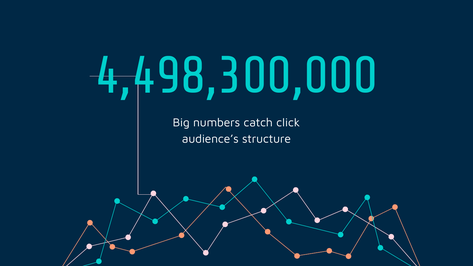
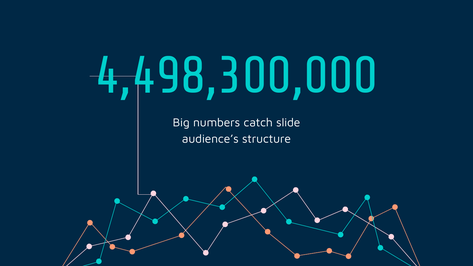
click: click -> slide (288, 123)
